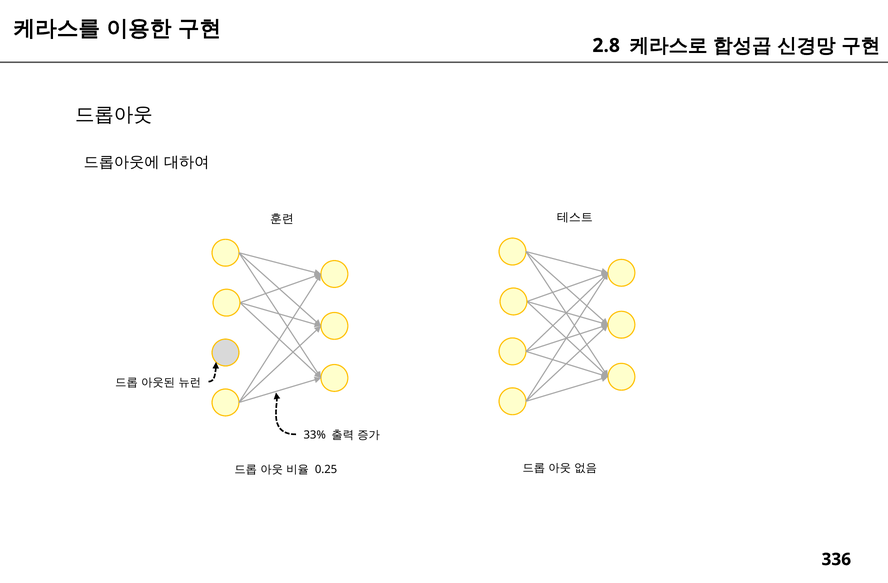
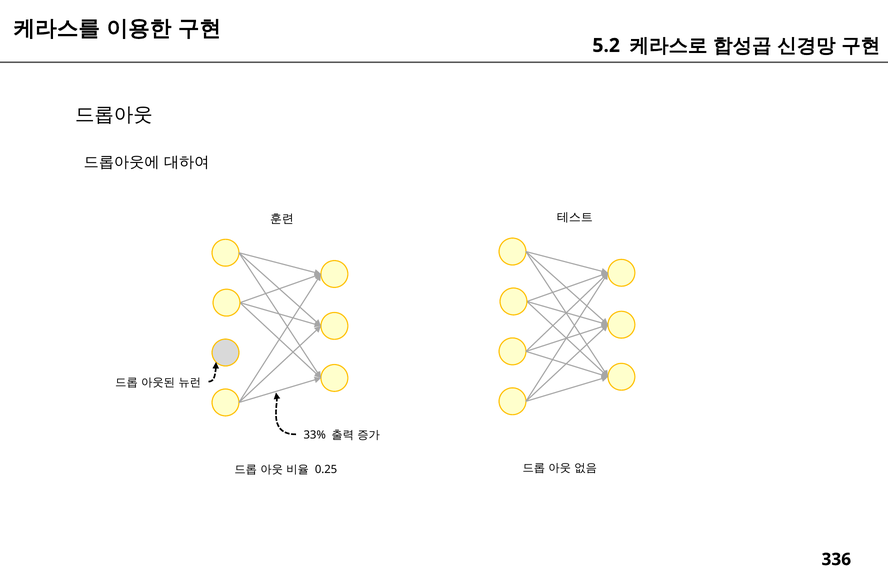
2.8: 2.8 -> 5.2 (606, 46)
